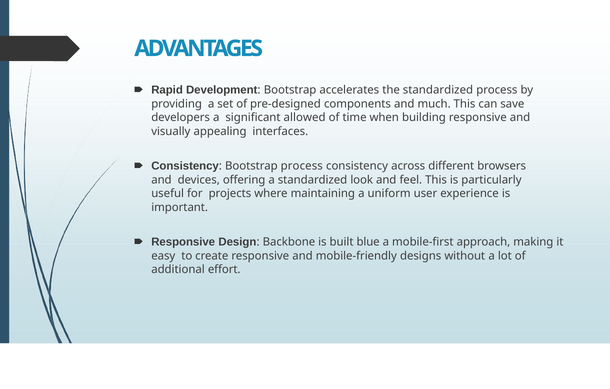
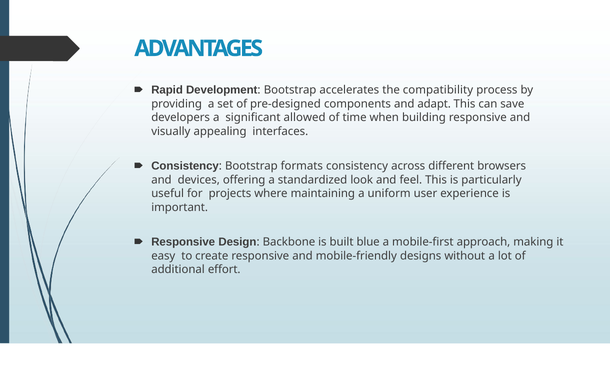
the standardized: standardized -> compatibility (438, 90)
much: much -> adapt (434, 104)
Bootstrap process: process -> formats (302, 166)
